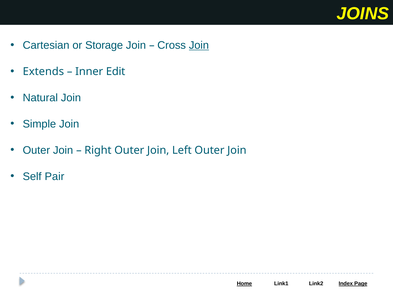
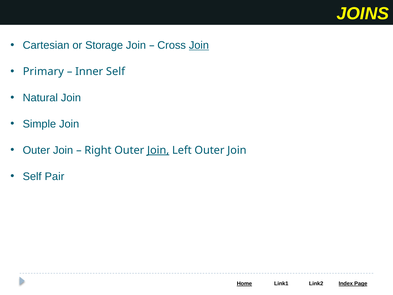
Extends: Extends -> Primary (43, 71)
Inner Edit: Edit -> Self (116, 71)
Join underline: none -> present (158, 150)
